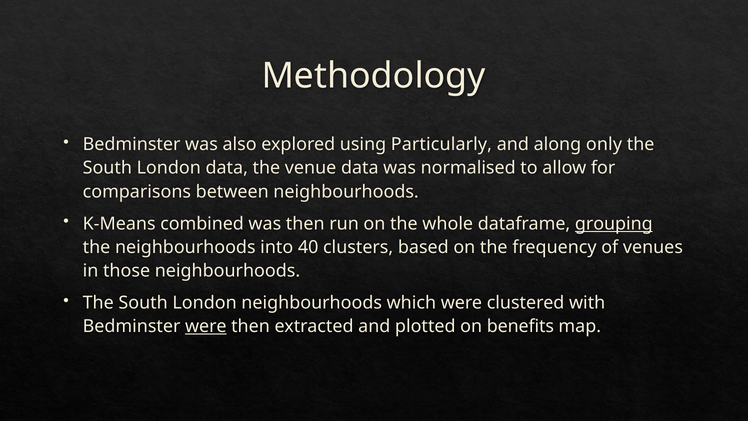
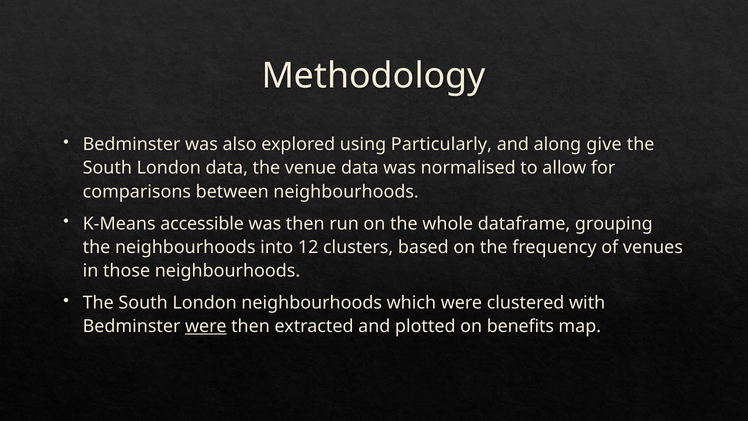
only: only -> give (604, 144)
combined: combined -> accessible (202, 224)
grouping underline: present -> none (614, 224)
40: 40 -> 12 (308, 247)
